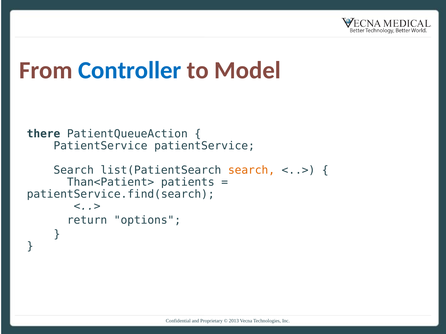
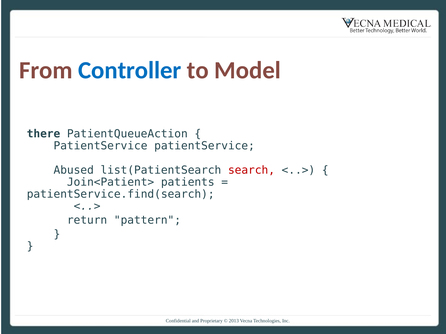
Search: Search -> Abused (74, 170)
search colour: orange -> red (251, 170)
Than<Patient>: Than<Patient> -> Join<Patient> (111, 182)
options: options -> pattern (147, 220)
